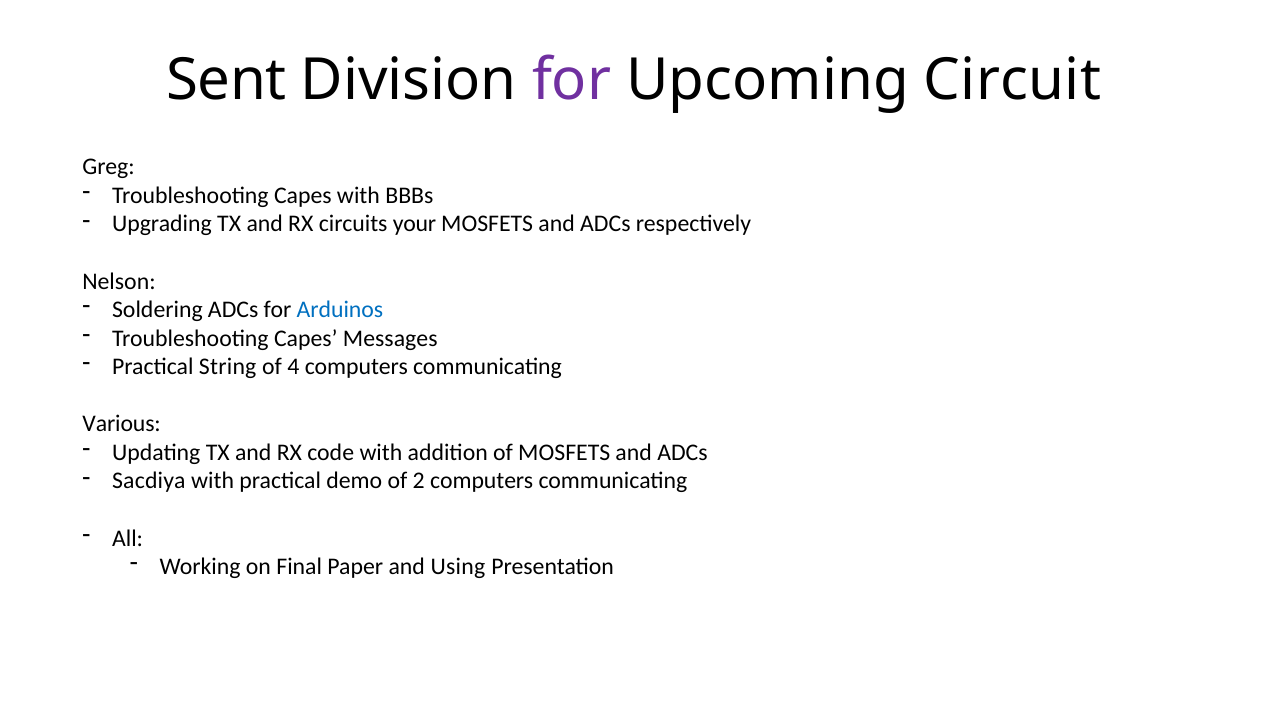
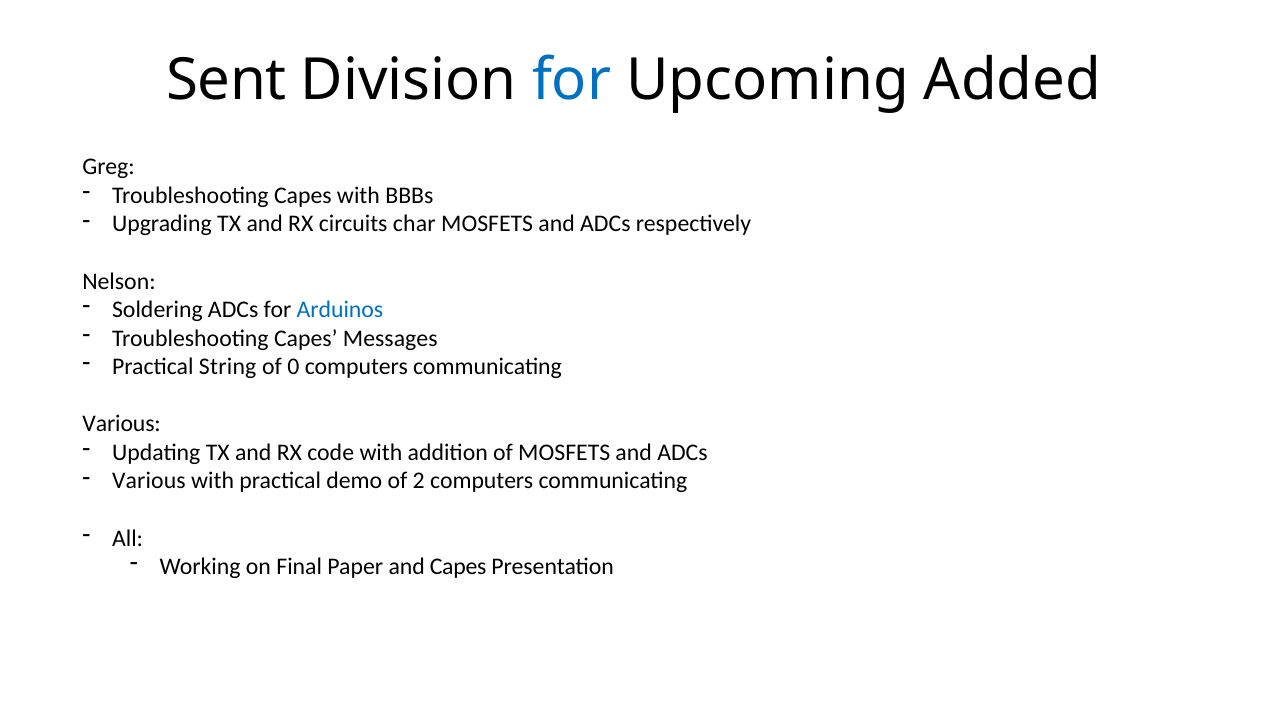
for colour: purple -> blue (572, 80)
Circuit: Circuit -> Added (1013, 80)
your: your -> char (414, 224)
4: 4 -> 0 (293, 367)
Sacdiya: Sacdiya -> Various (149, 481)
and Using: Using -> Capes (458, 567)
